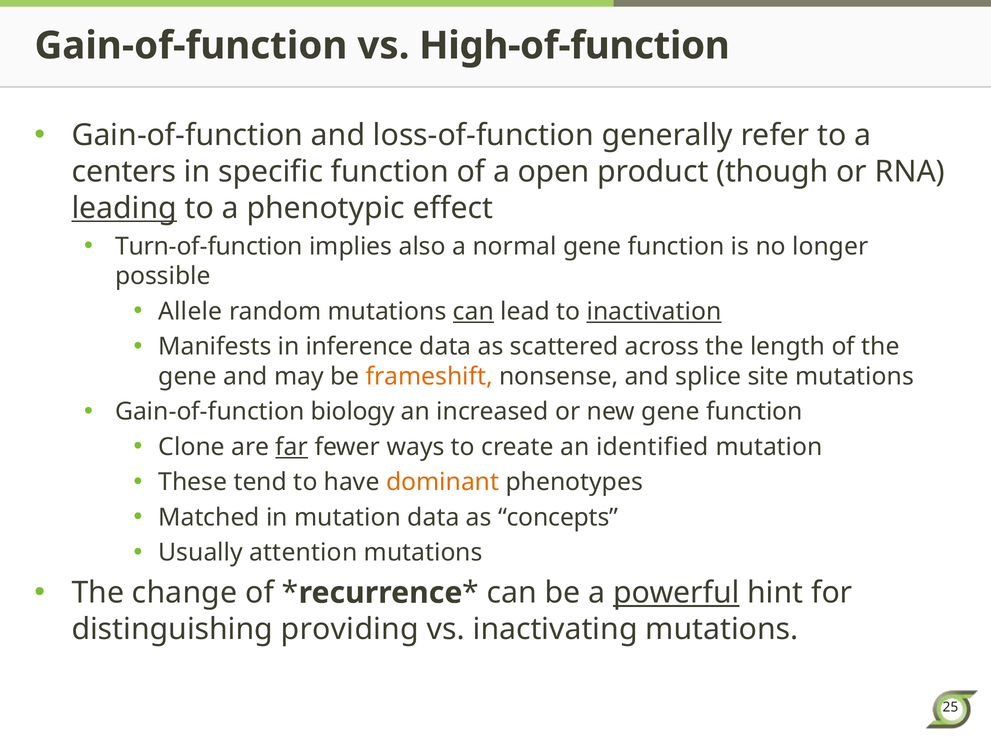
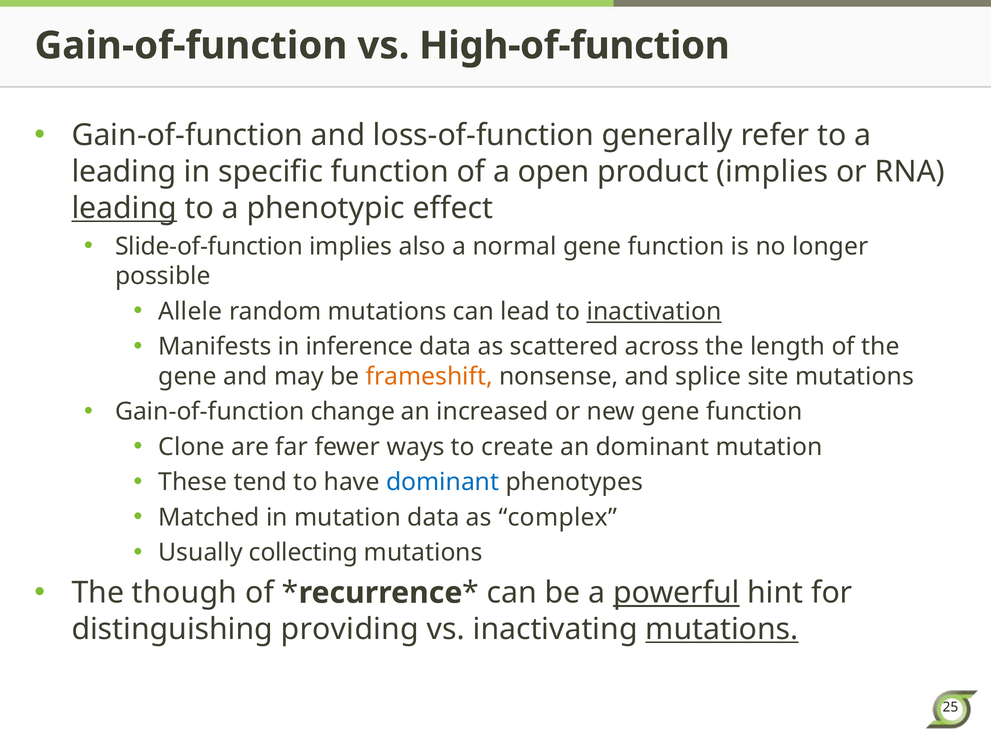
centers: centers -> leading (124, 172)
product though: though -> implies (772, 172)
Turn-of-function: Turn-of-function -> Slide-of-function (209, 246)
can underline: present -> none (473, 311)
biology: biology -> change (353, 411)
far underline: present -> none (292, 447)
an identified: identified -> dominant (652, 447)
dominant colour: orange -> blue (443, 482)
concepts: concepts -> complex (558, 517)
attention: attention -> collecting (304, 552)
change: change -> though (185, 592)
mutations underline: none -> present (722, 629)
